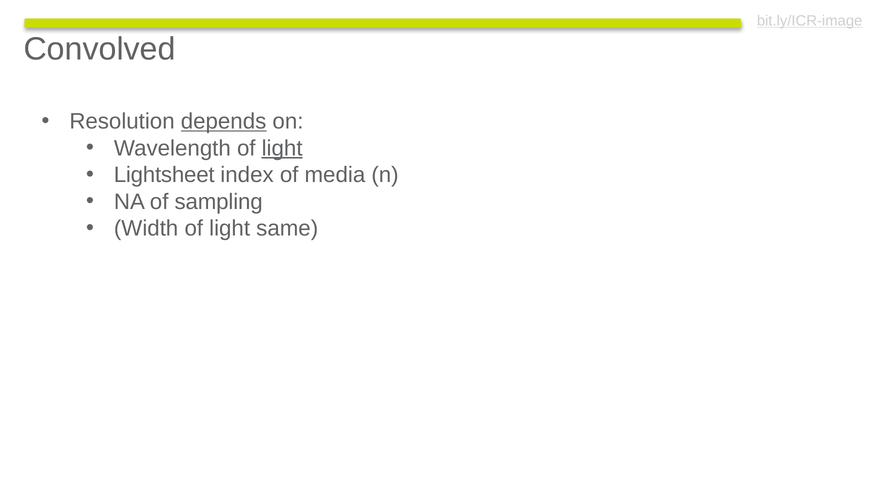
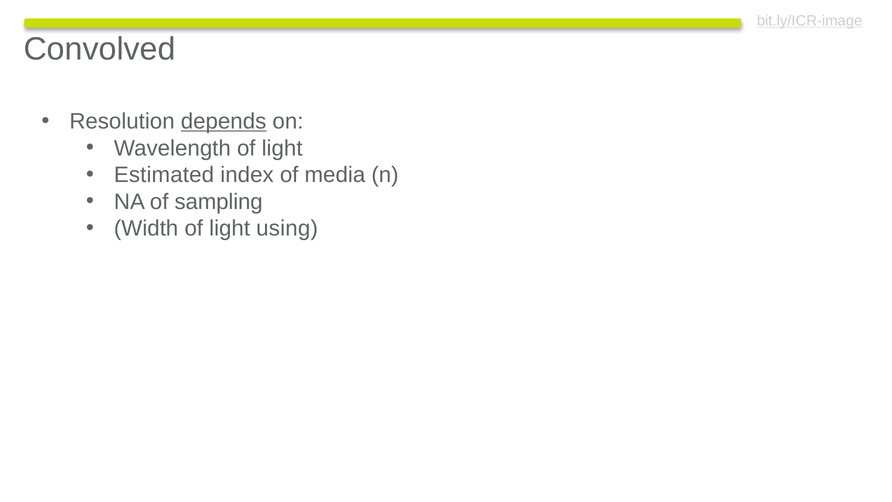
light underline: present -> none (282, 148)
Lightsheet: Lightsheet -> Estimated (164, 175)
same: same -> using (287, 228)
